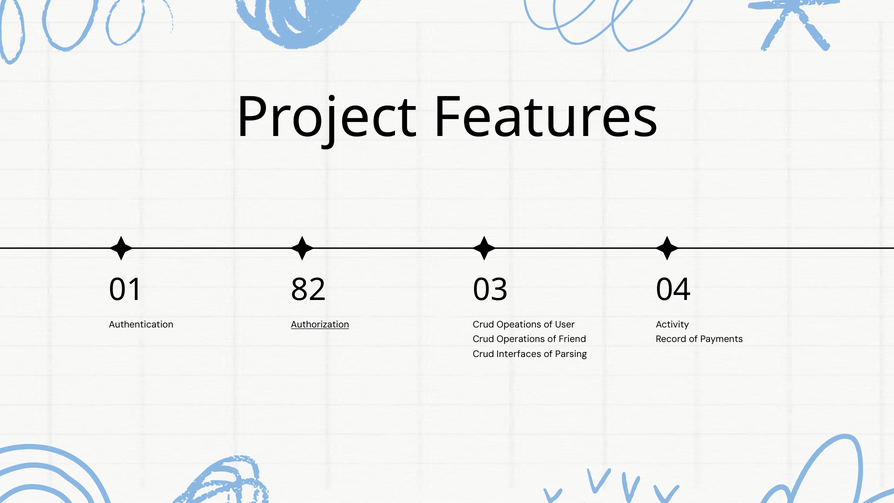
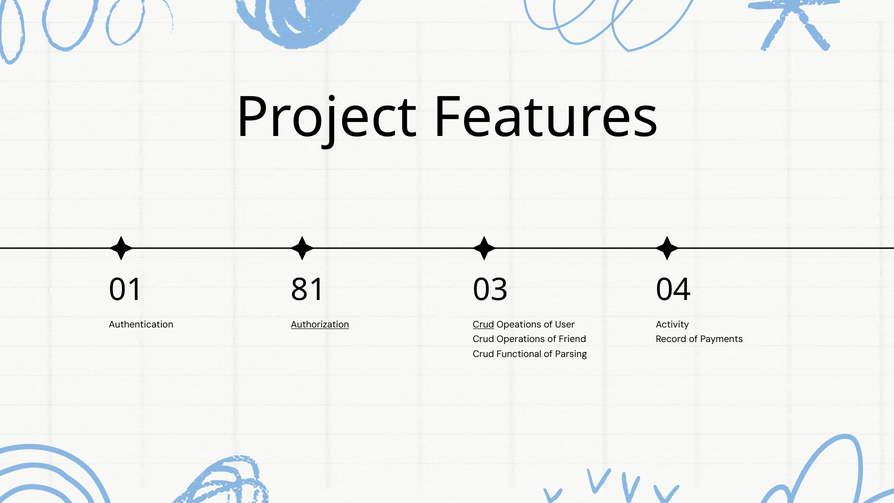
82: 82 -> 81 (309, 290)
Crud underline: none -> present (483, 325)
Interfaces: Interfaces -> Functional (519, 354)
